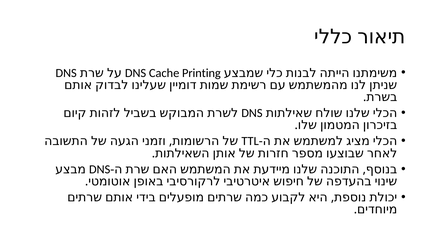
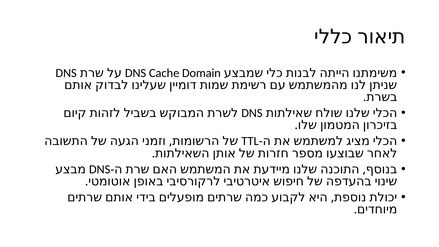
Printing: Printing -> Domain (201, 73)
